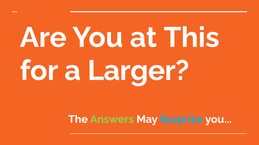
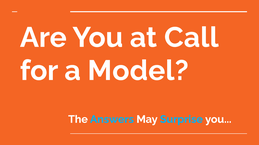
This: This -> Call (191, 38)
Larger: Larger -> Model (138, 71)
Answers colour: light green -> light blue (112, 120)
